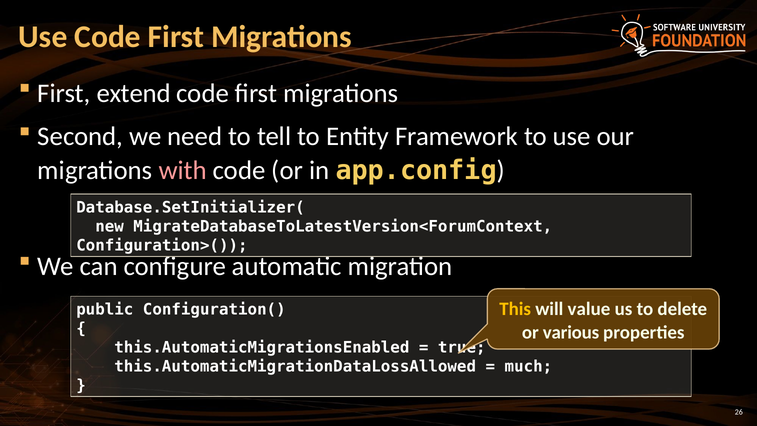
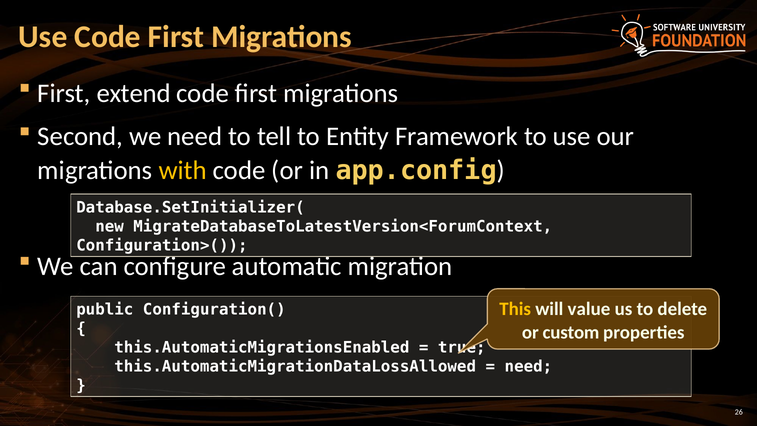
with colour: pink -> yellow (183, 170)
various: various -> custom (571, 332)
much: much -> need (528, 366)
